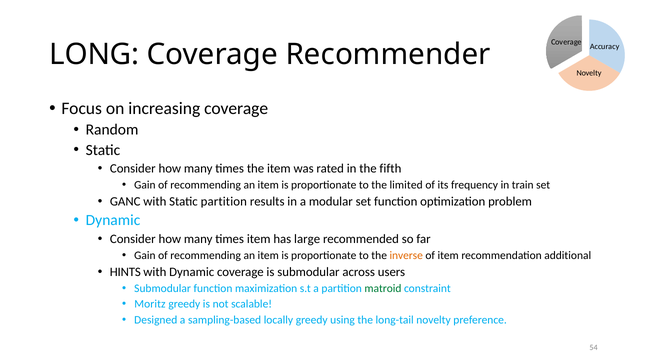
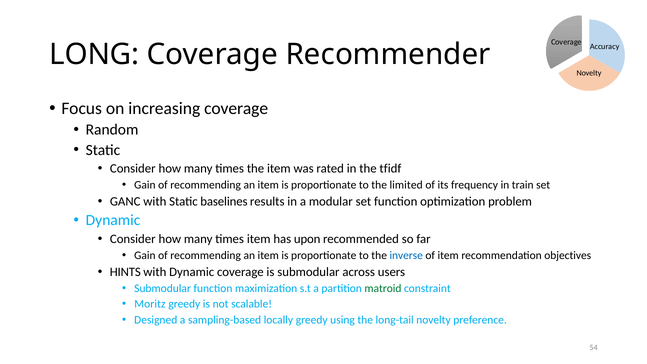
fifth: fifth -> tfidf (390, 169)
Static partition: partition -> baselines (224, 202)
large: large -> upon (307, 239)
inverse colour: orange -> blue (406, 255)
additional: additional -> objectives (568, 255)
